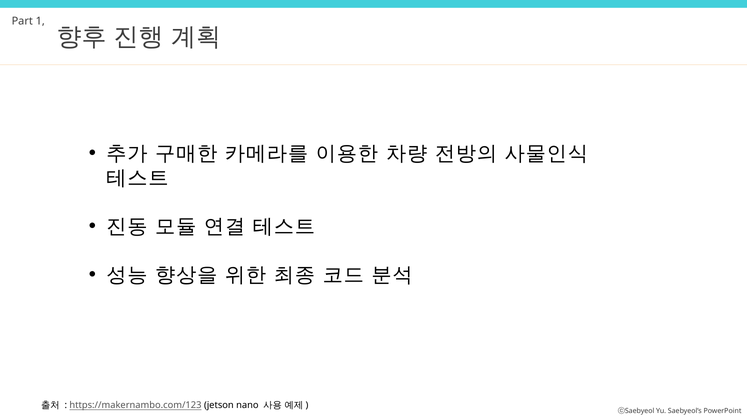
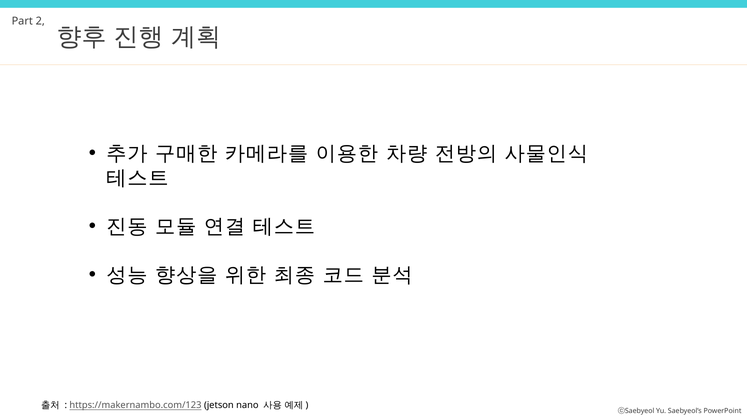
1: 1 -> 2 (40, 21)
